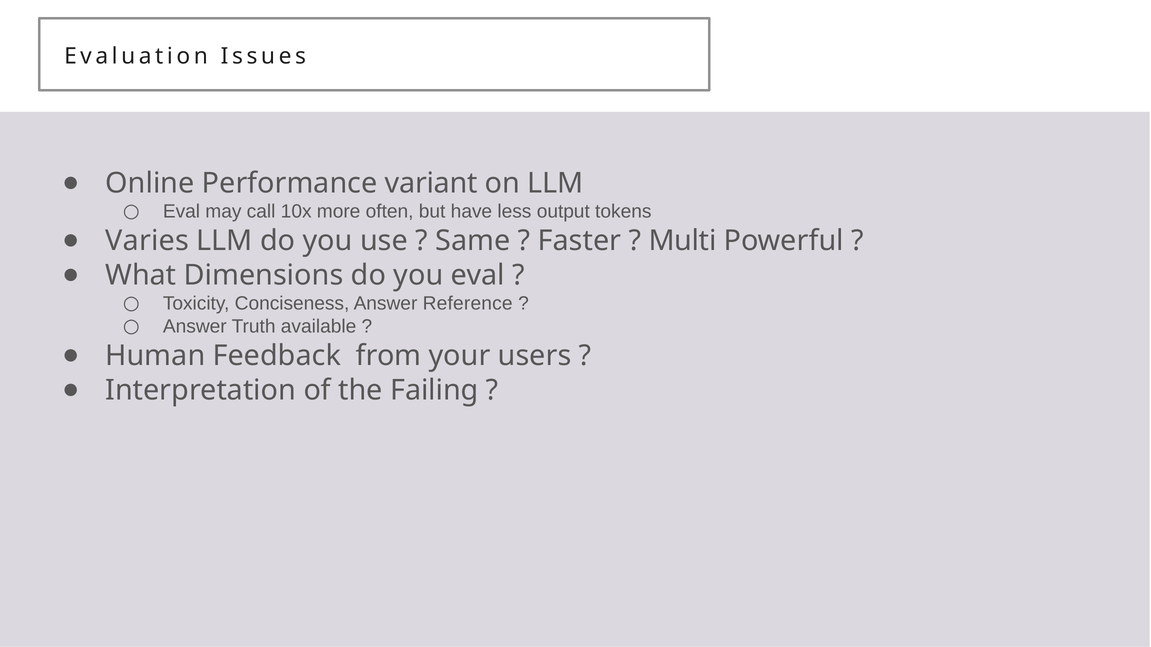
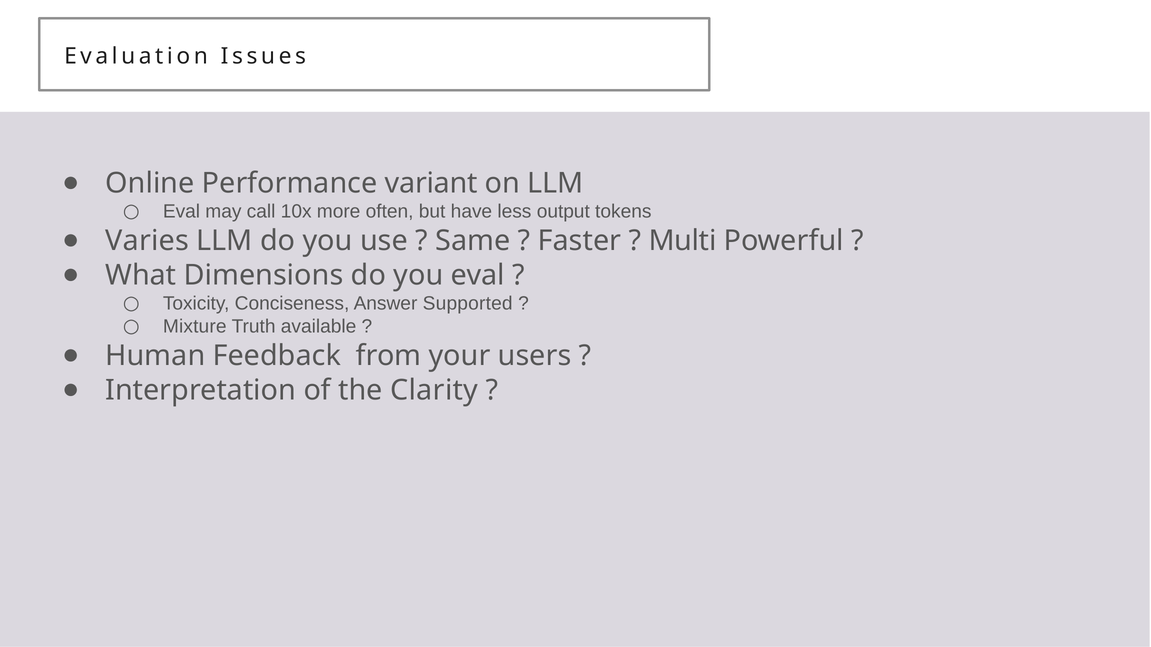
Reference: Reference -> Supported (468, 303)
Answer: Answer -> Mixture (195, 326)
Failing: Failing -> Clarity (434, 390)
